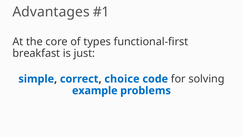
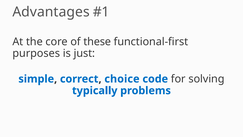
types: types -> these (97, 42)
breakfast: breakfast -> purposes (36, 53)
example: example -> typically (95, 90)
